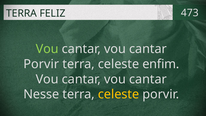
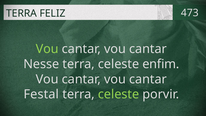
Porvir: Porvir -> Nesse (41, 64)
Nesse: Nesse -> Festal (41, 94)
celeste colour: yellow -> light green (119, 94)
